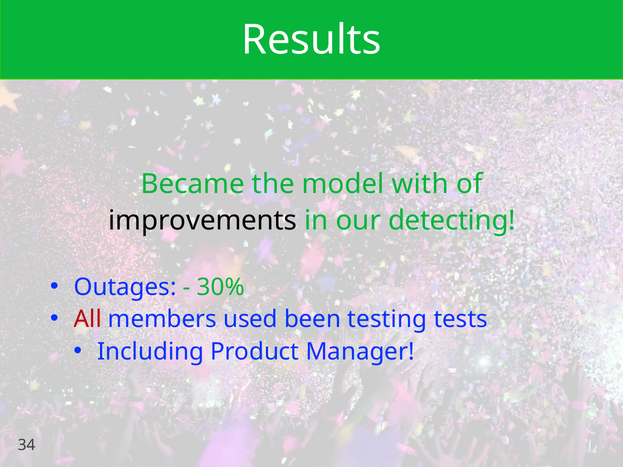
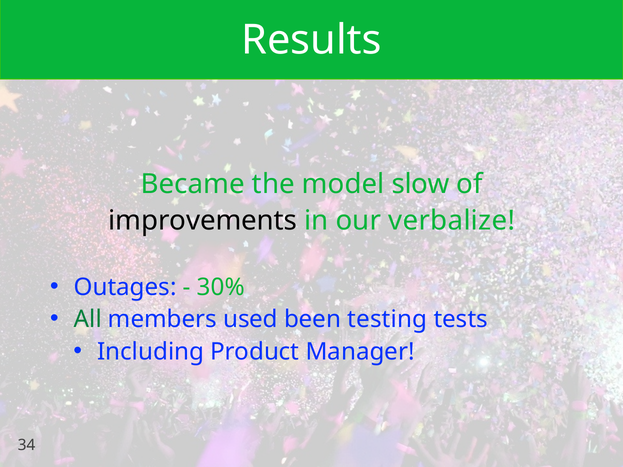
with: with -> slow (421, 184)
detecting: detecting -> verbalize (452, 221)
All colour: red -> green (88, 319)
